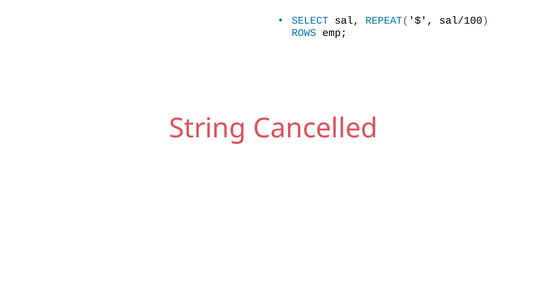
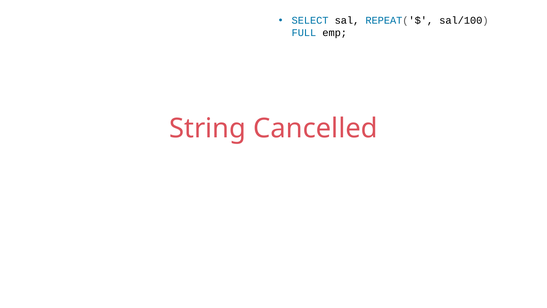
ROWS: ROWS -> FULL (304, 33)
